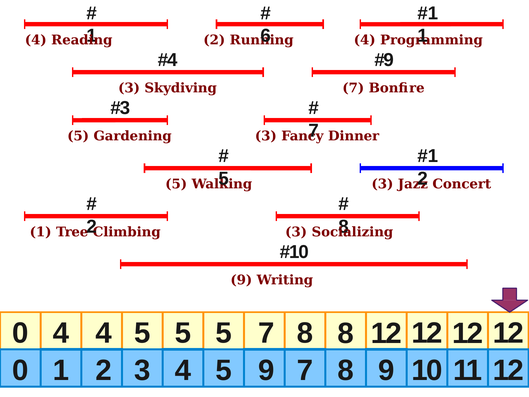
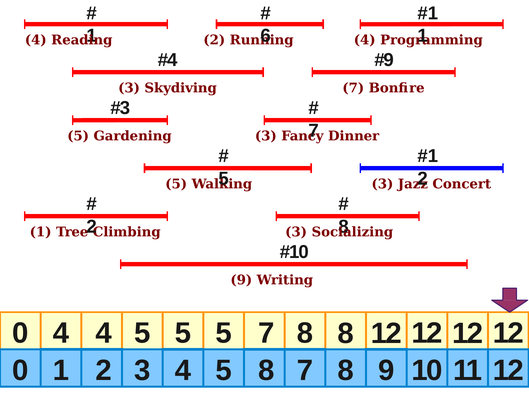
5 9: 9 -> 8 (266, 370)
